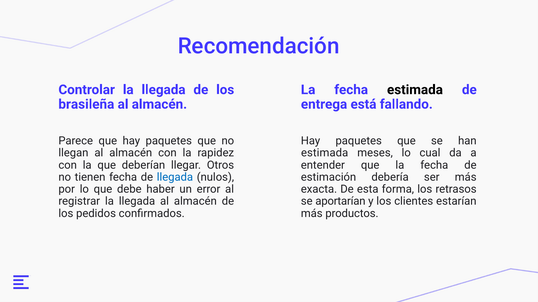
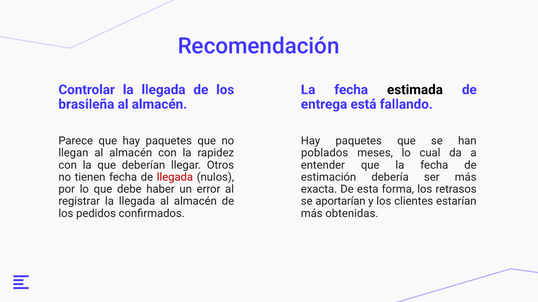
estimada: estimada -> poblados (325, 153)
llegada colour: blue -> red (175, 177)
productos: productos -> obtenidas (352, 214)
